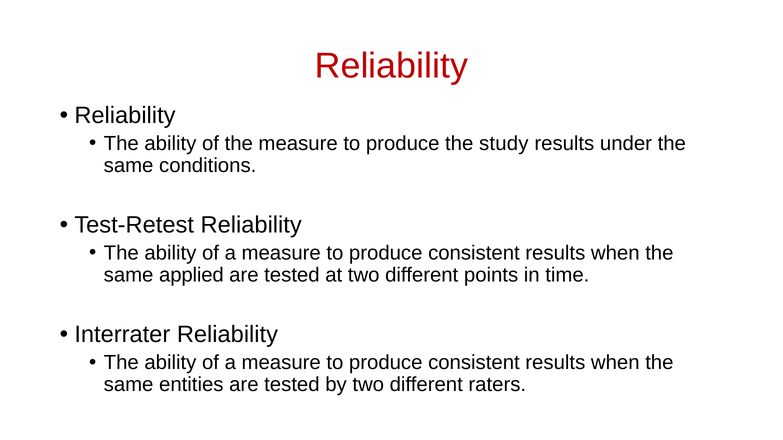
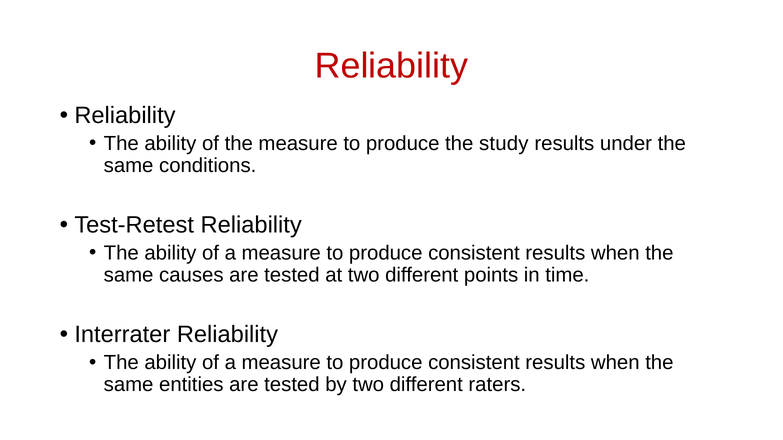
applied: applied -> causes (191, 275)
